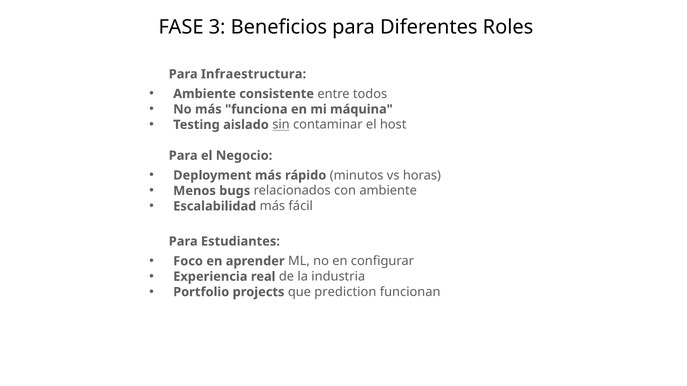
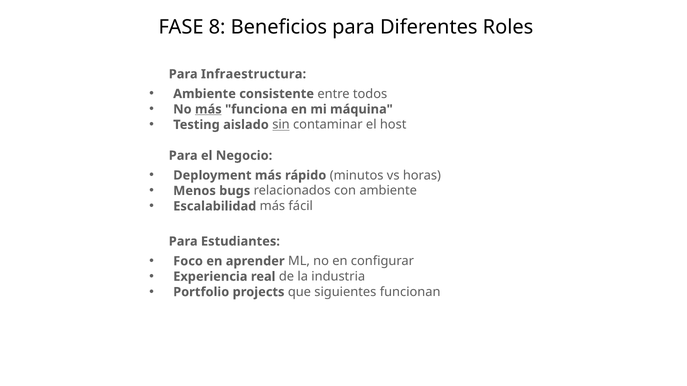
3: 3 -> 8 (217, 27)
más underline: none -> present (208, 109)
prediction: prediction -> siguientes (345, 292)
